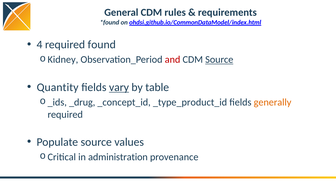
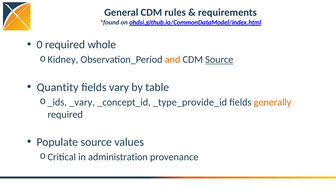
4: 4 -> 0 (40, 45)
found: found -> whole (102, 45)
and colour: red -> orange (173, 60)
vary underline: present -> none (119, 87)
_drug: _drug -> _vary (82, 102)
_type_product_id: _type_product_id -> _type_provide_id (190, 102)
